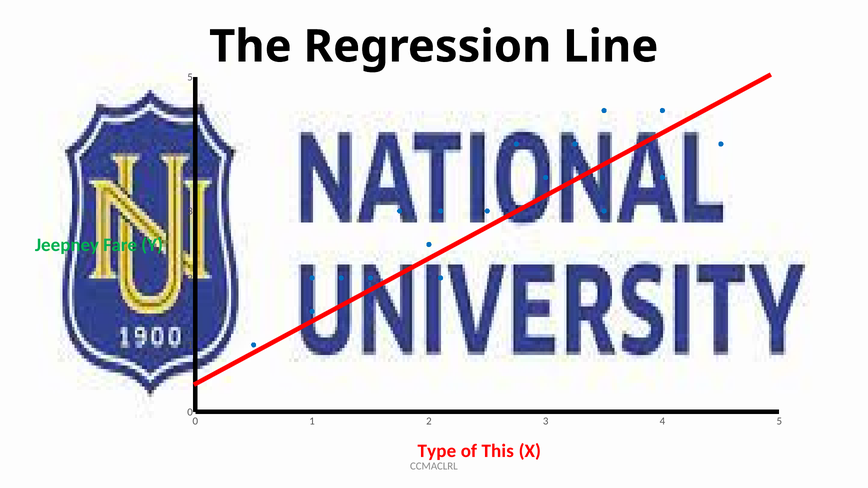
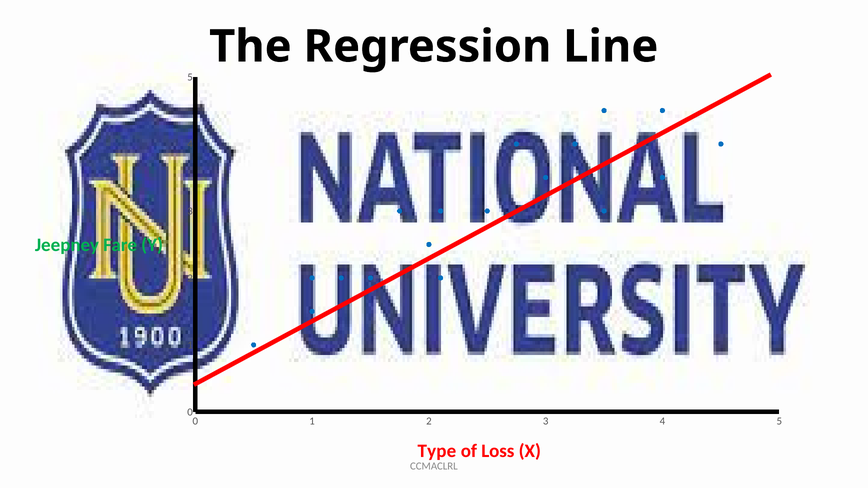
This: This -> Loss (498, 451)
